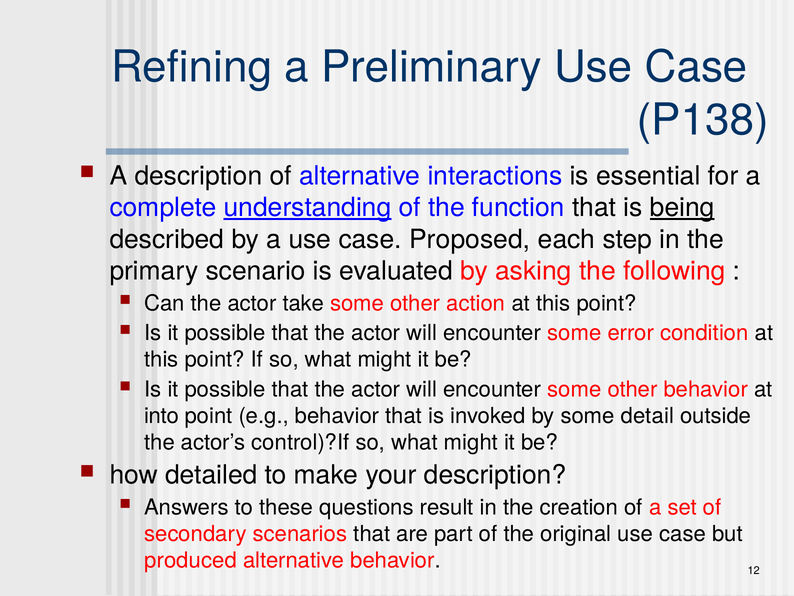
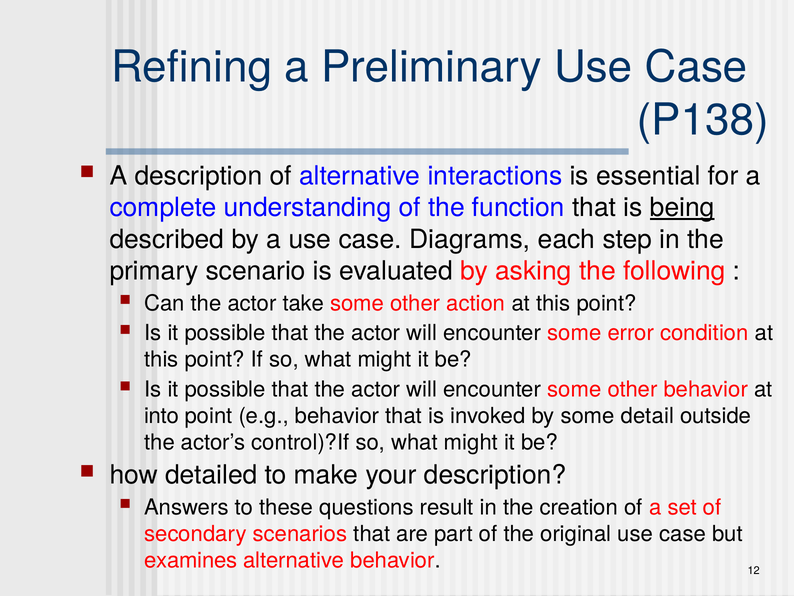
understanding underline: present -> none (308, 207)
Proposed: Proposed -> Diagrams (470, 239)
produced: produced -> examines (191, 560)
